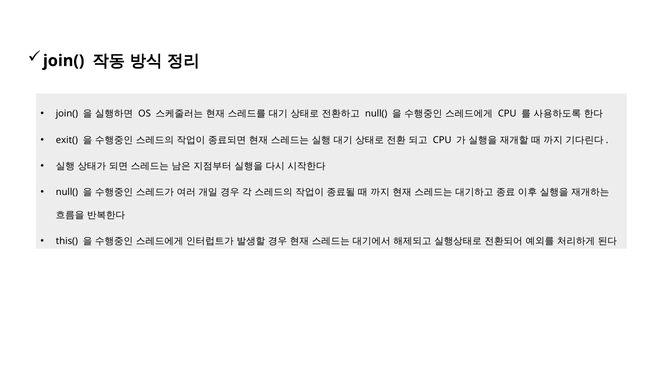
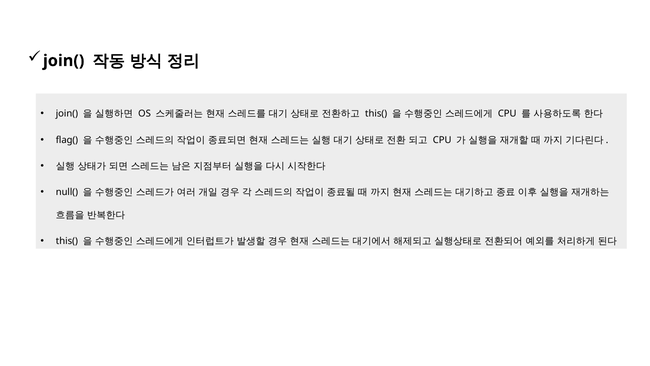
null(: null( -> this( (376, 114)
exit(: exit( -> flag( (67, 140)
